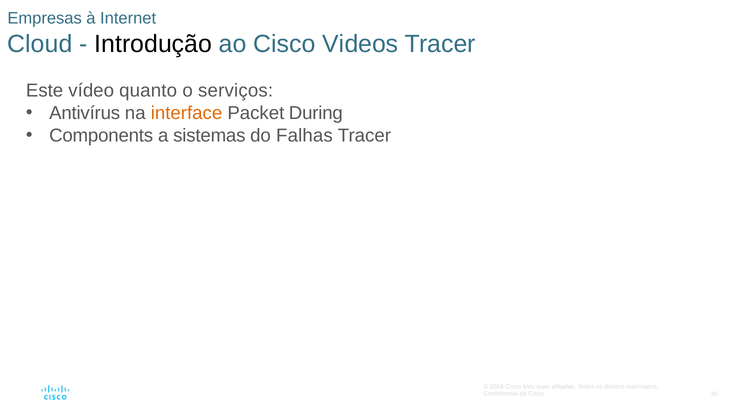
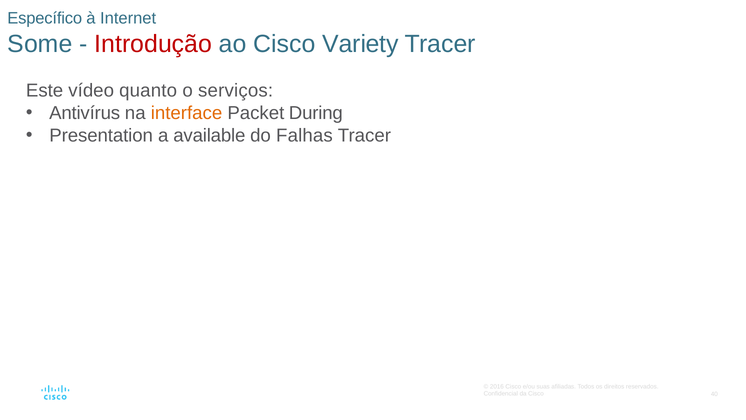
Empresas: Empresas -> Específico (45, 18)
Cloud: Cloud -> Some (40, 44)
Introdução colour: black -> red (153, 44)
Videos: Videos -> Variety (361, 44)
Components: Components -> Presentation (101, 135)
sistemas: sistemas -> available (209, 135)
